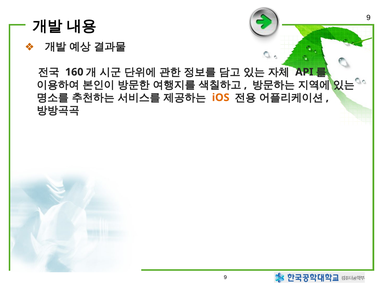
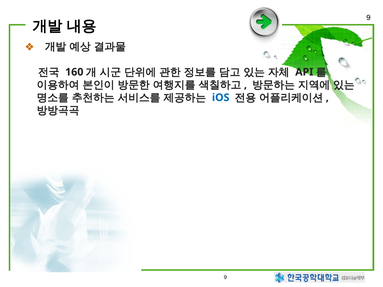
iOS colour: orange -> blue (221, 98)
